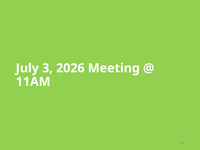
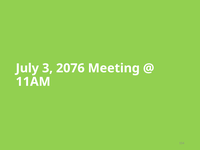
2026: 2026 -> 2076 (70, 68)
